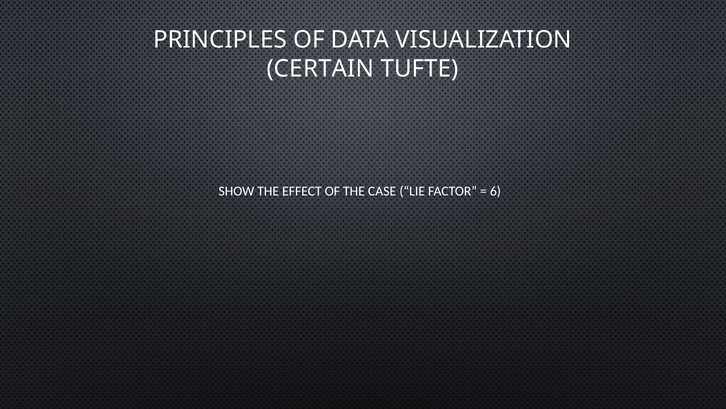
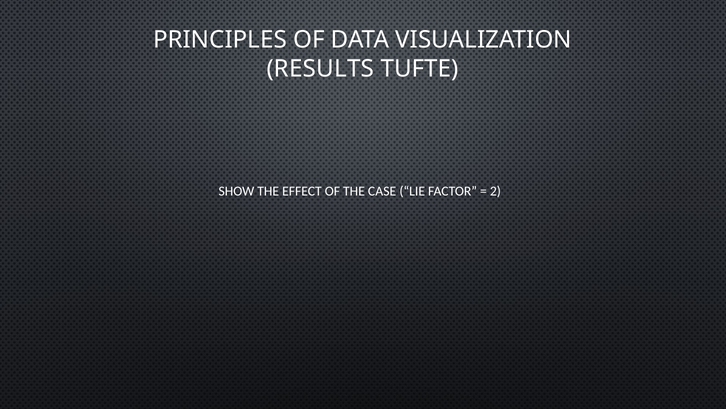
CERTAIN: CERTAIN -> RESULTS (320, 69)
6: 6 -> 2 (495, 191)
